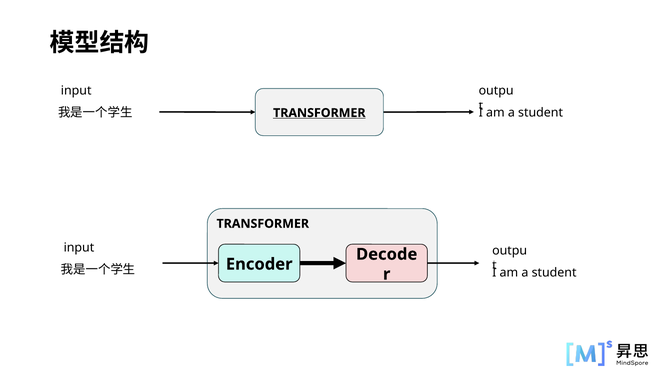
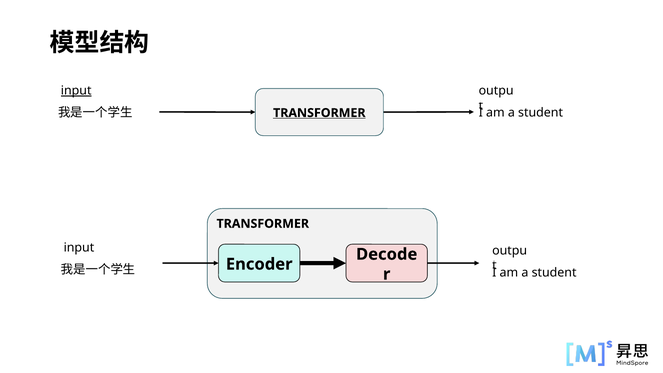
input underline: none -> present (76, 91)
